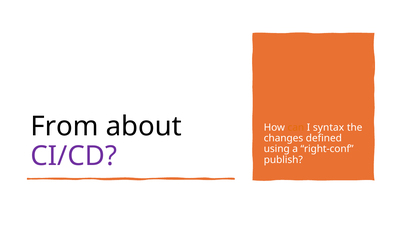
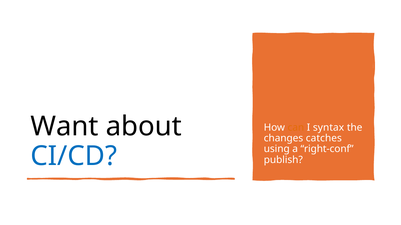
From: From -> Want (65, 127)
defined: defined -> catches (324, 139)
CI/CD colour: purple -> blue (74, 156)
